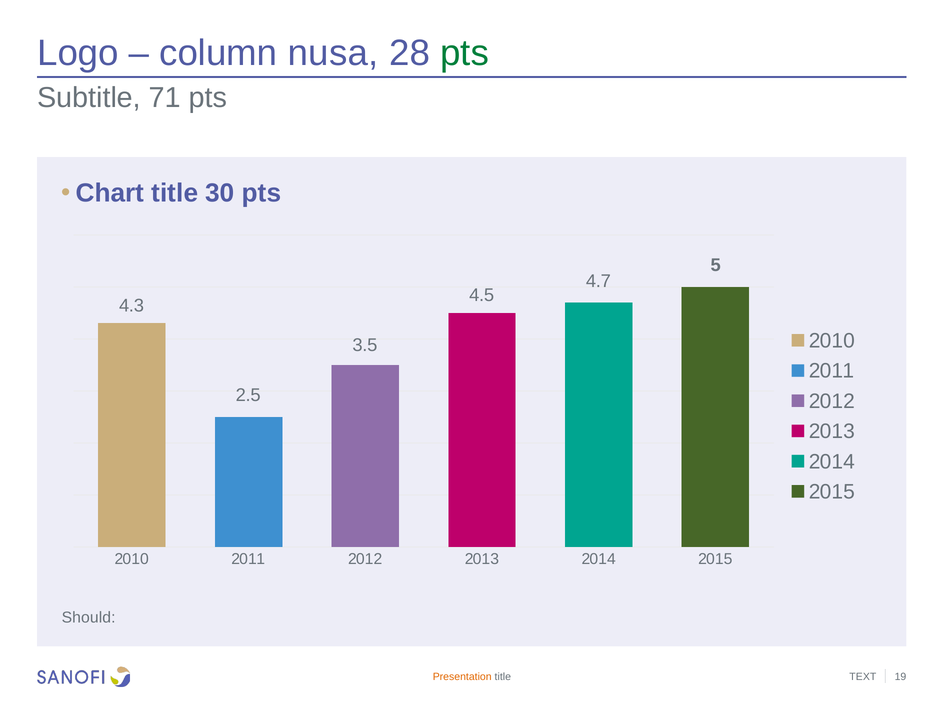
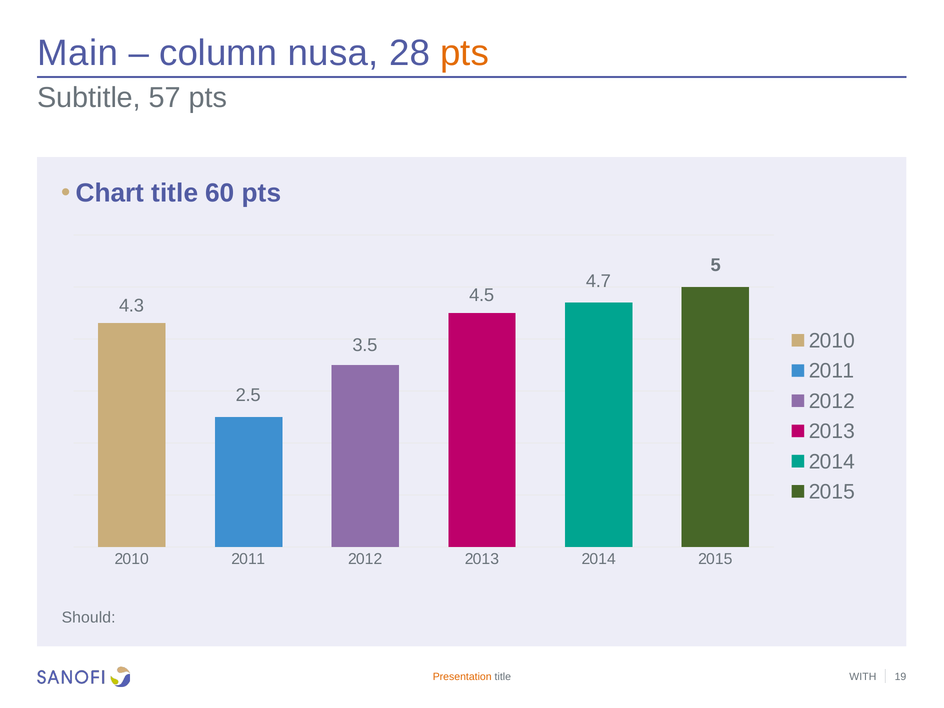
Logo: Logo -> Main (78, 53)
pts colour: green -> orange (465, 53)
71: 71 -> 57 (165, 98)
30: 30 -> 60 (220, 193)
TEXT: TEXT -> WITH (863, 677)
